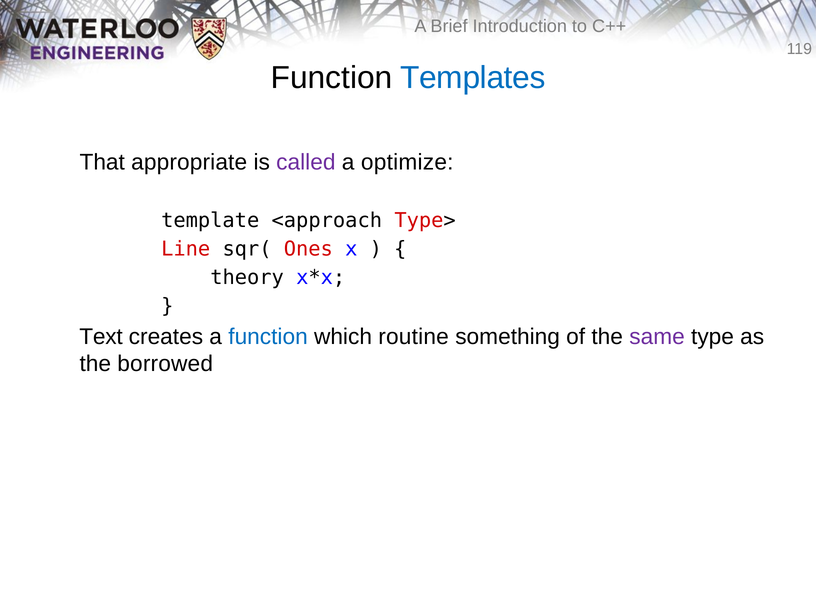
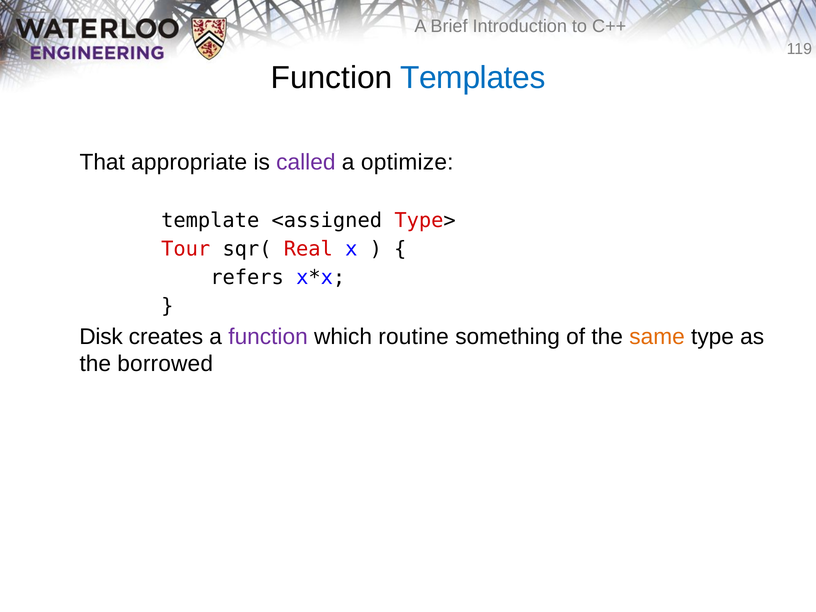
<approach: <approach -> <assigned (327, 220)
Line: Line -> Tour (186, 249)
Ones: Ones -> Real (308, 249)
theory: theory -> refers (247, 278)
Text: Text -> Disk (101, 337)
function colour: blue -> purple (268, 337)
same colour: purple -> orange (657, 337)
